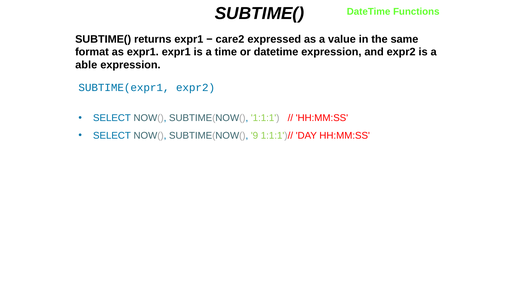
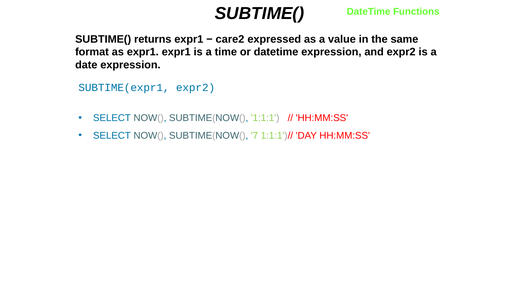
able: able -> date (86, 65)
9: 9 -> 7 (255, 136)
